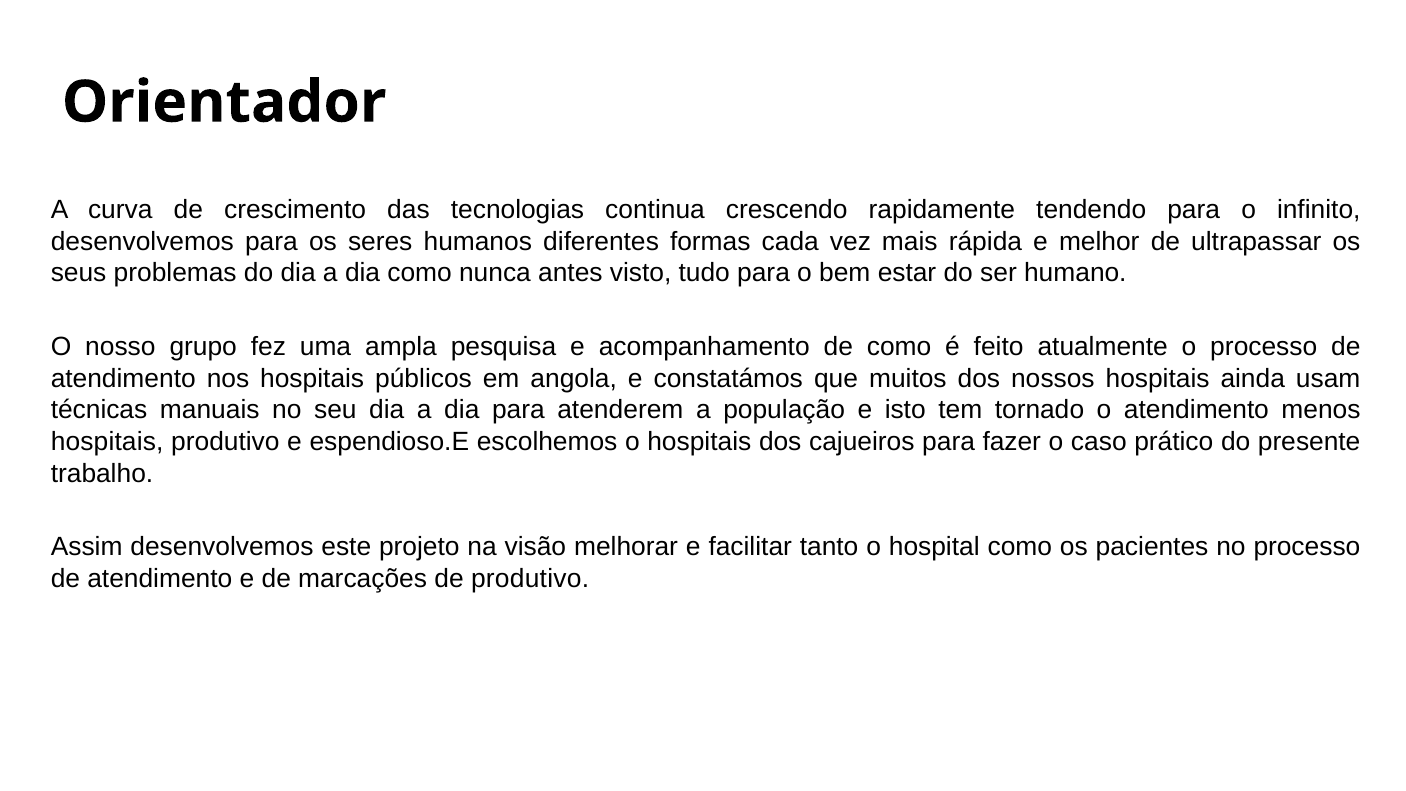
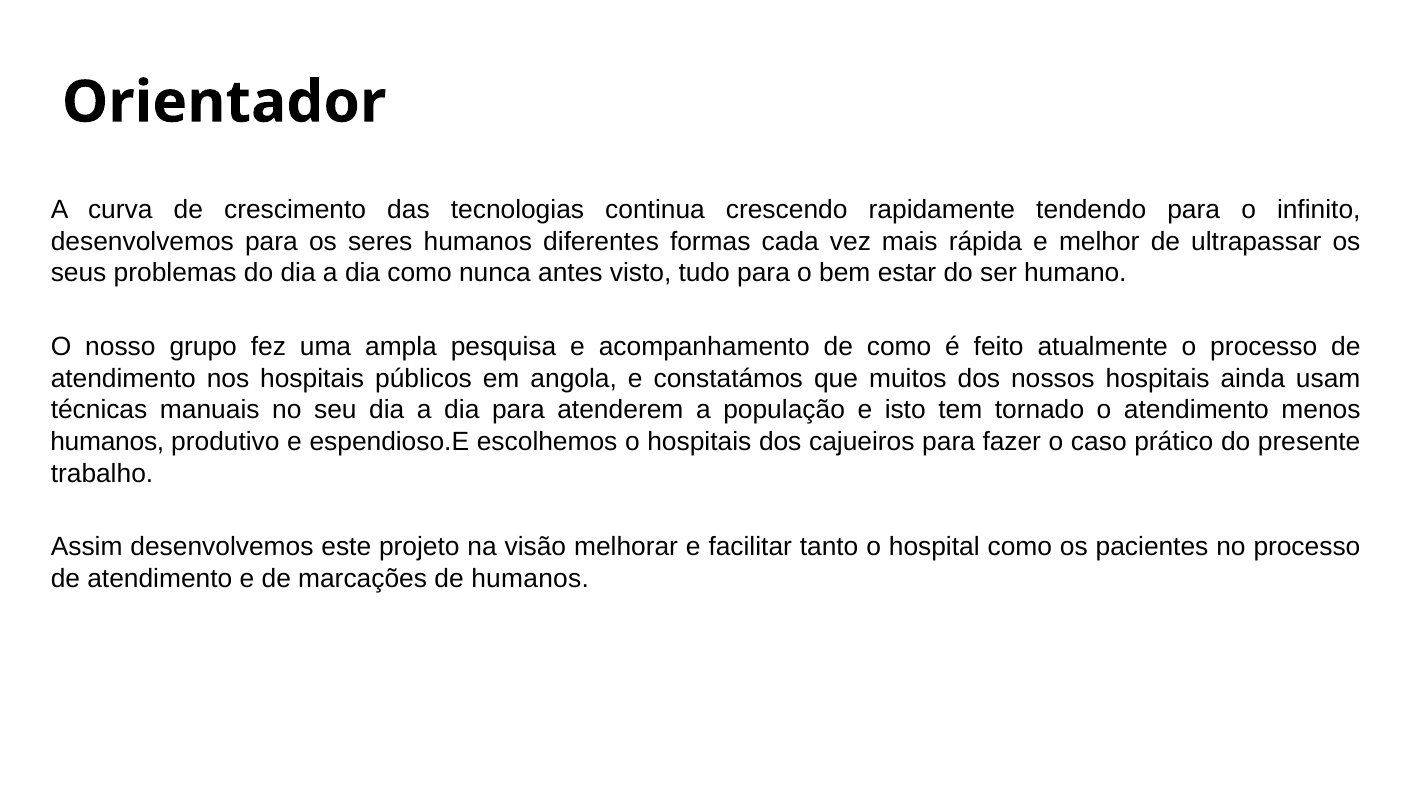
hospitais: hospitais -> humanos (107, 442)
de produtivo: produtivo -> humanos (530, 579)
